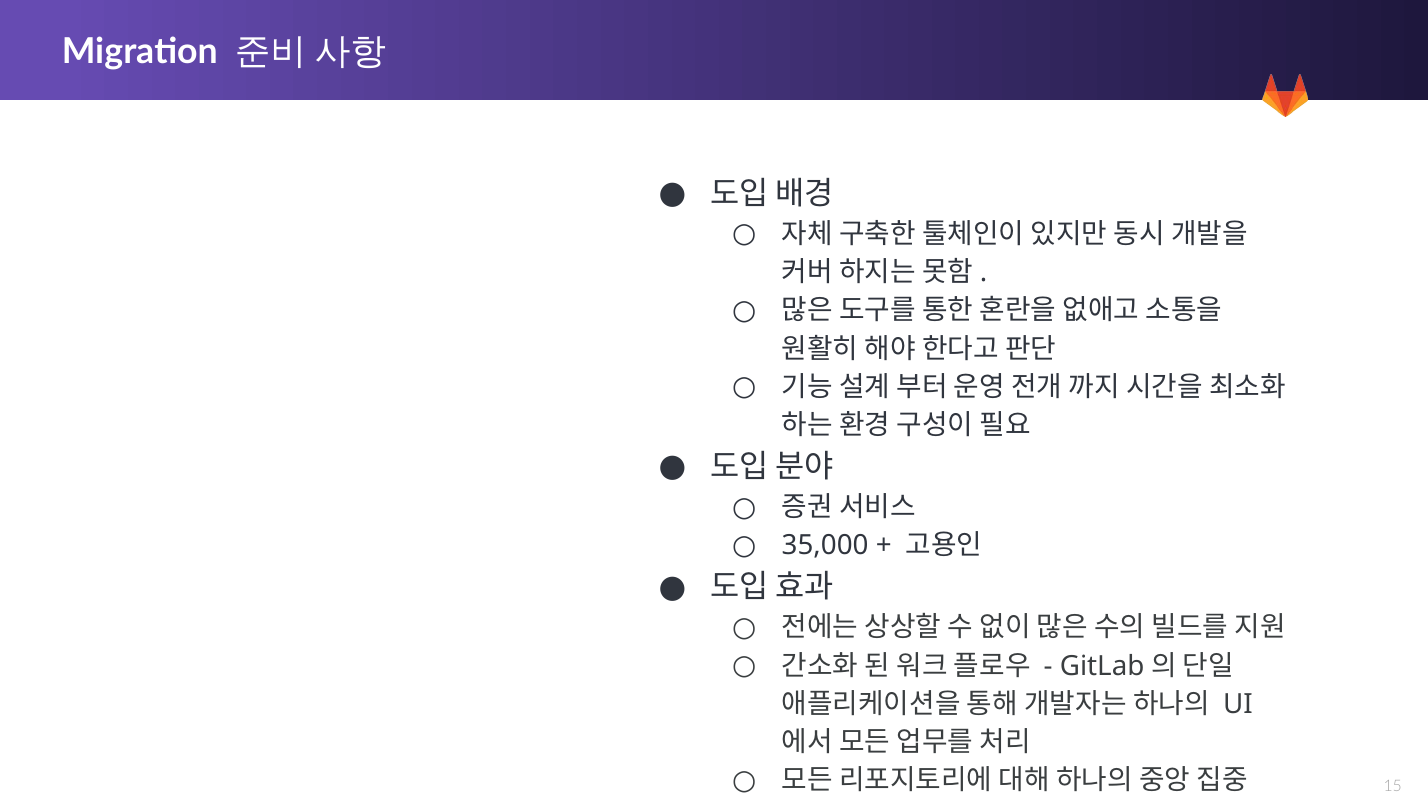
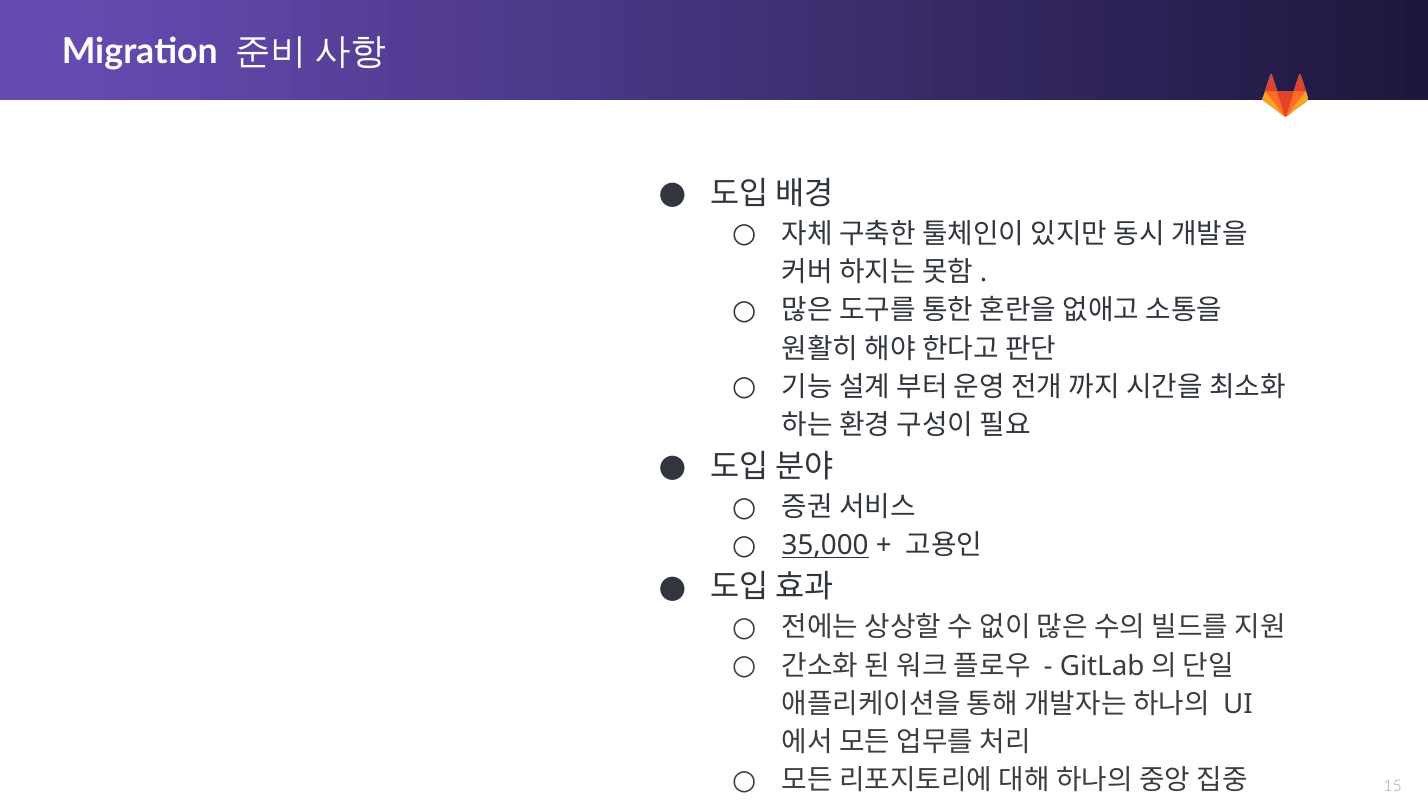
35,000 underline: none -> present (825, 546)
